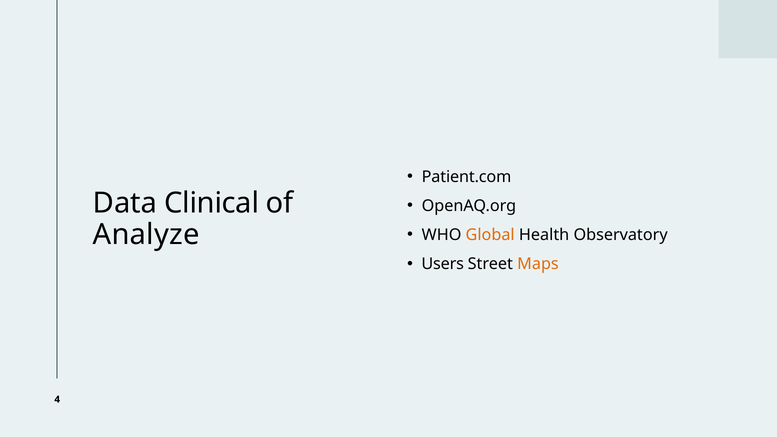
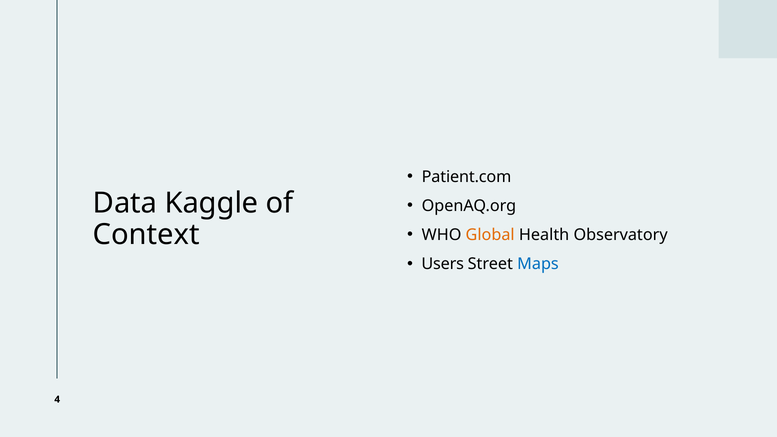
Clinical: Clinical -> Kaggle (212, 203)
Analyze: Analyze -> Context (146, 235)
Maps colour: orange -> blue (538, 264)
